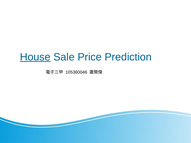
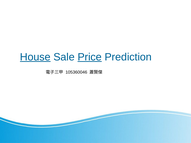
Price underline: none -> present (90, 57)
